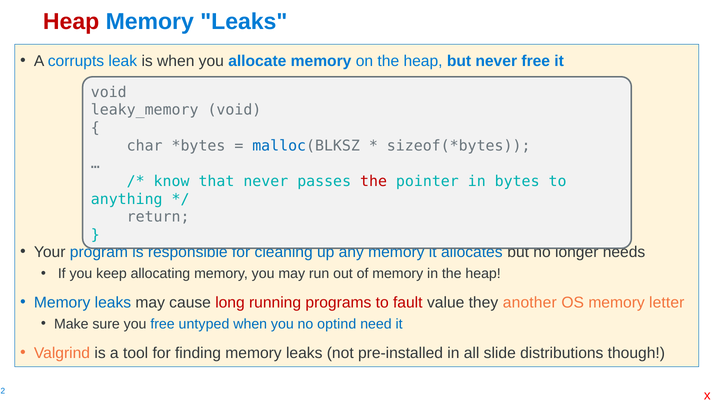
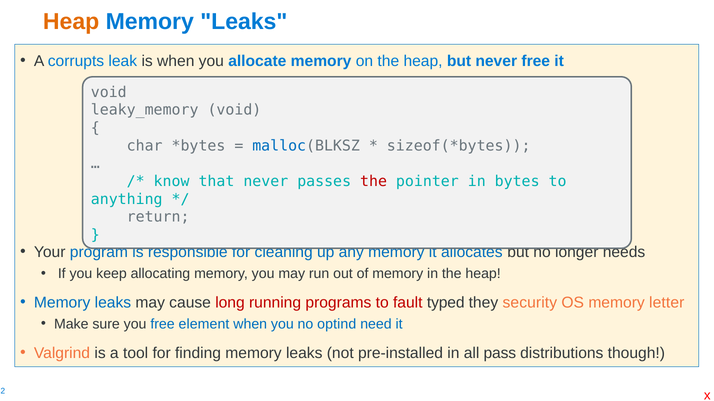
Heap colour: red -> orange (71, 22)
value: value -> typed (446, 303)
another: another -> security (530, 303)
untyped: untyped -> element (204, 325)
slide: slide -> pass (500, 354)
